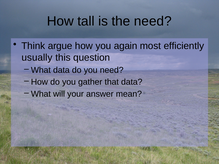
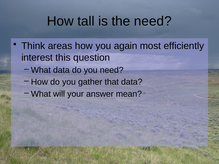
argue: argue -> areas (60, 46)
usually: usually -> interest (37, 58)
